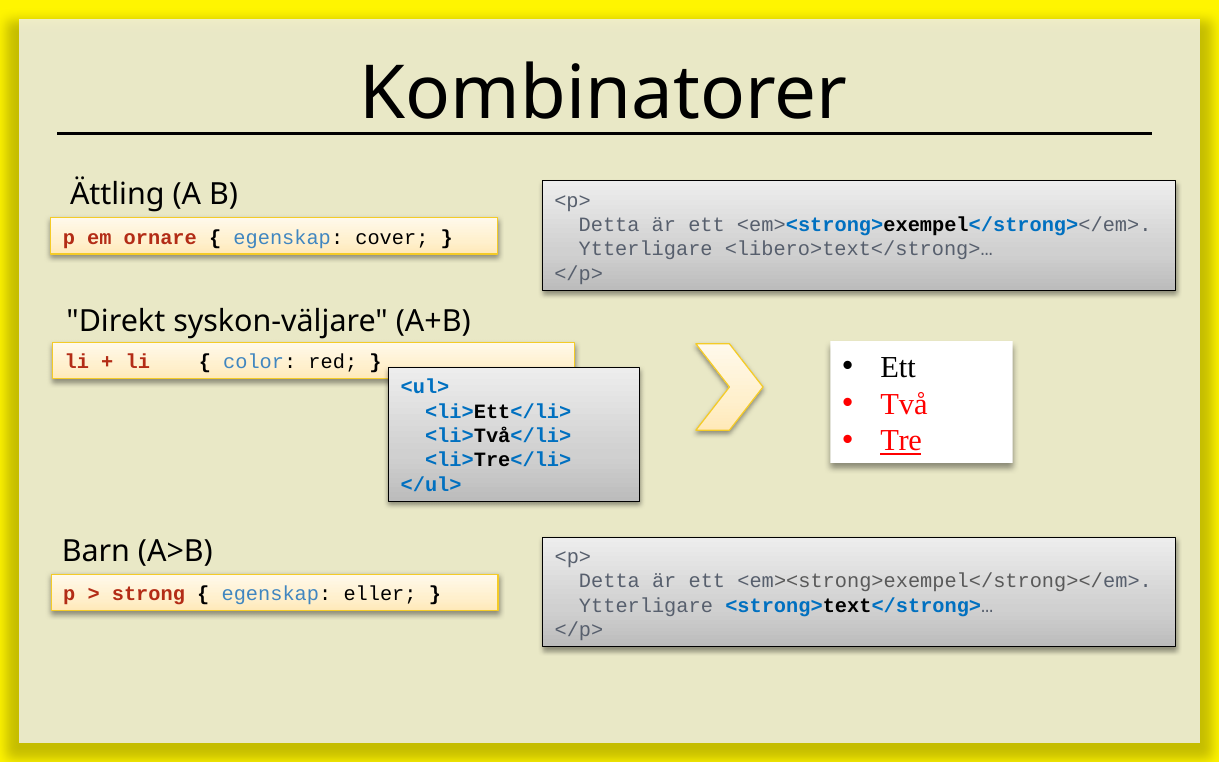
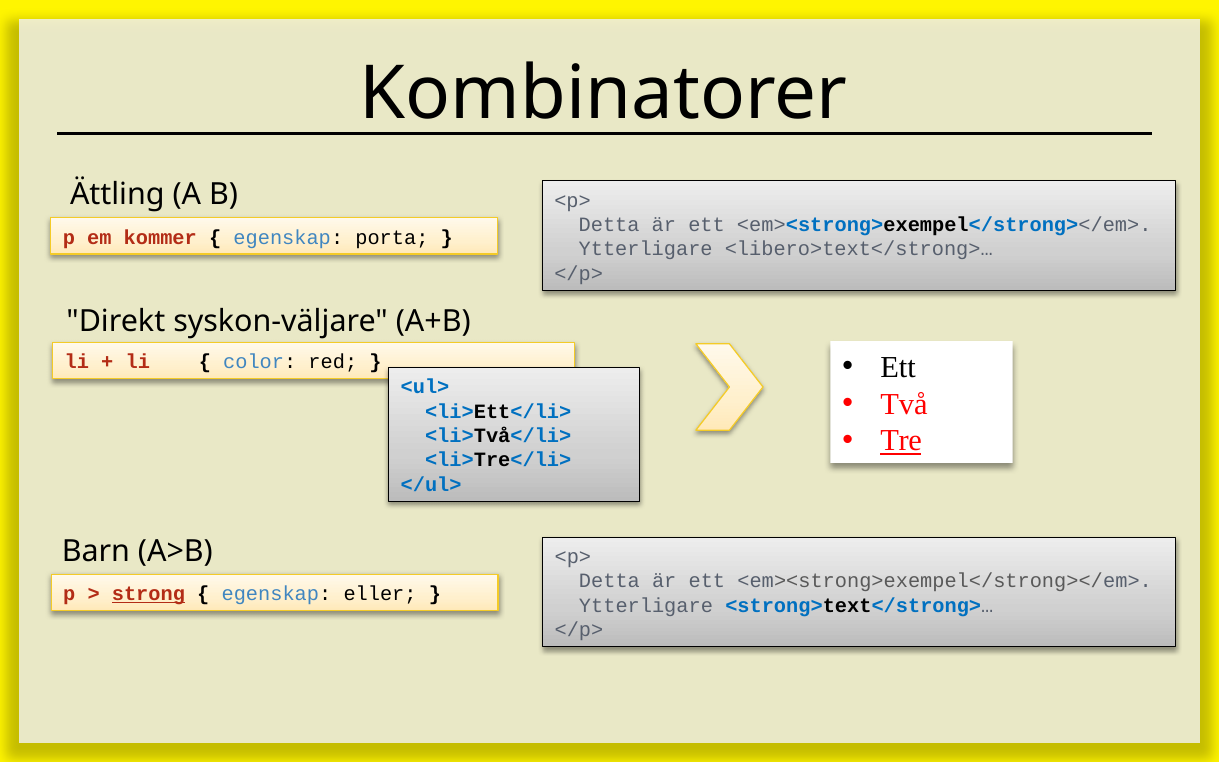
ornare: ornare -> kommer (160, 237)
cover: cover -> porta (392, 237)
strong underline: none -> present (148, 594)
